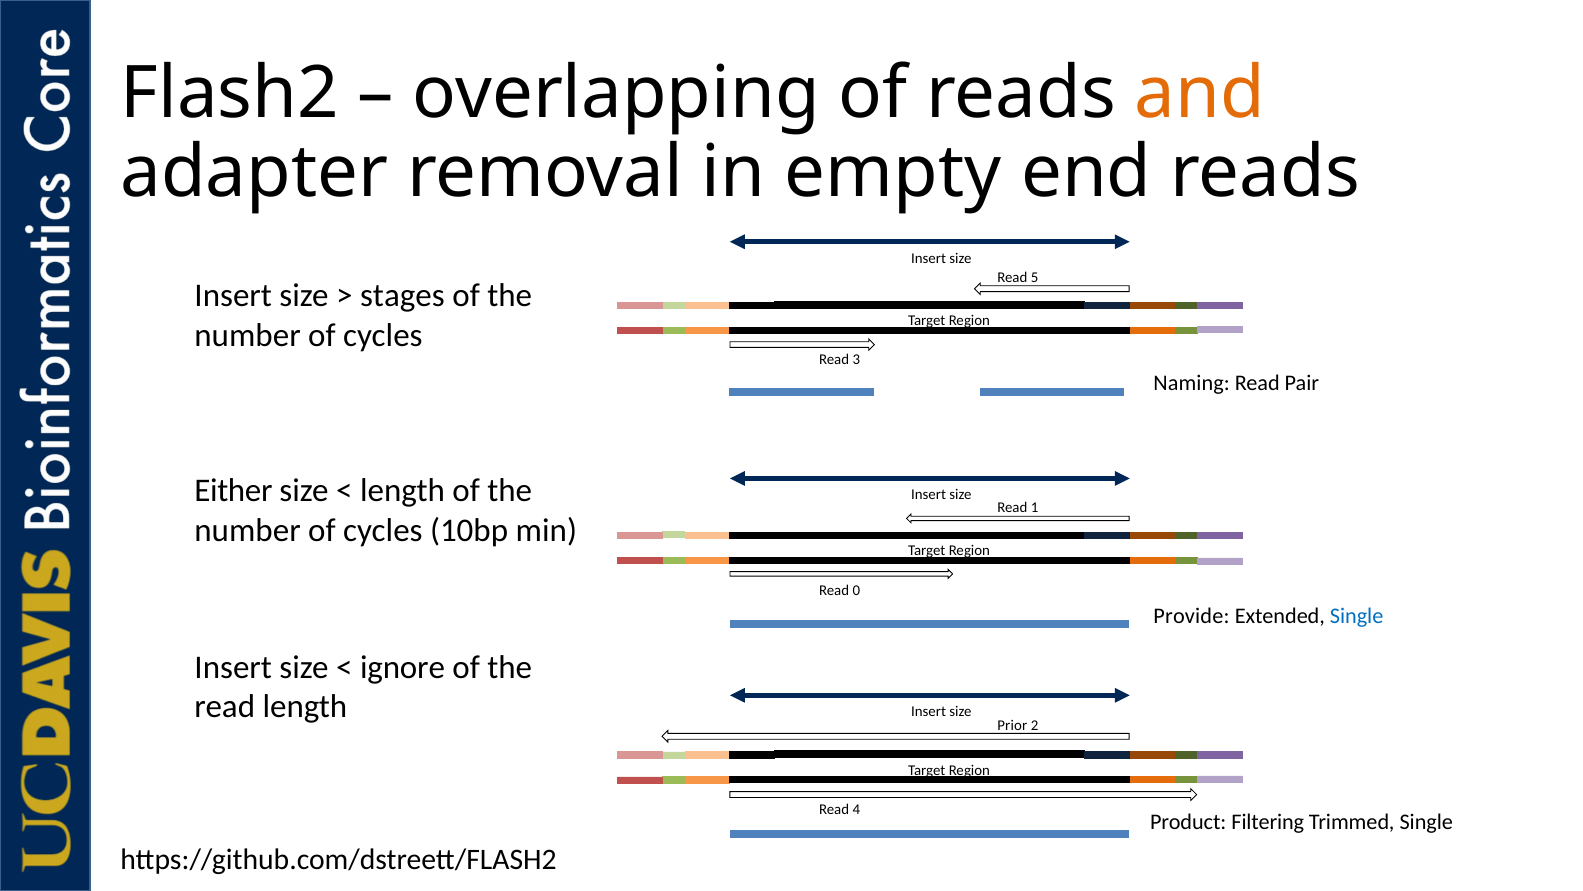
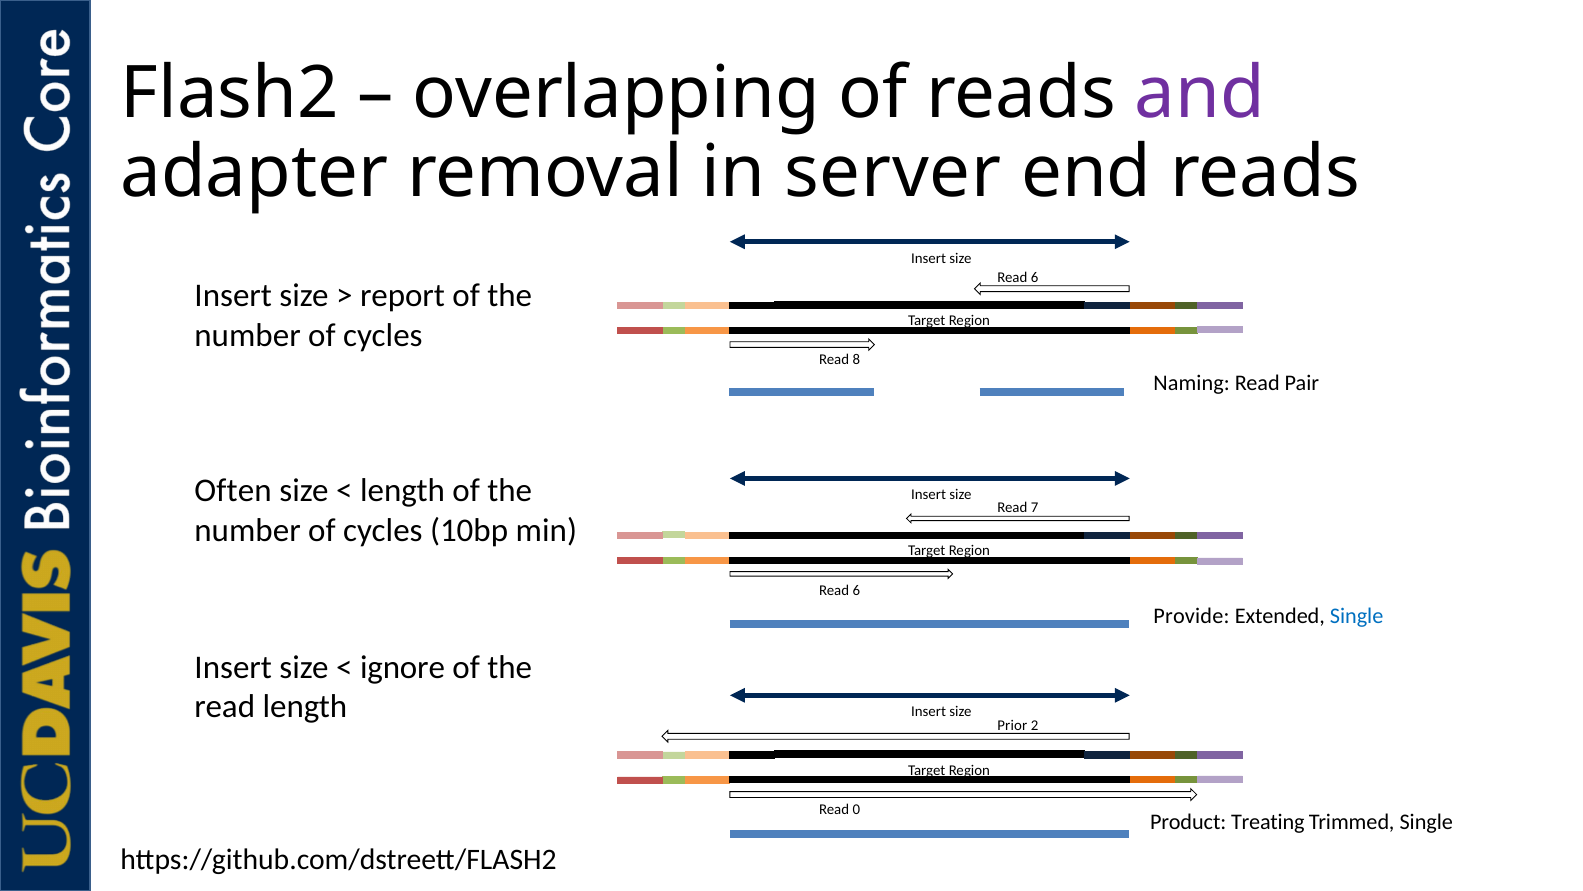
and colour: orange -> purple (1200, 94)
empty: empty -> server (893, 172)
5: 5 -> 6 (1035, 277)
stages: stages -> report (402, 296)
3: 3 -> 8 (856, 360)
Either: Either -> Often (233, 490)
1: 1 -> 7 (1035, 507)
0: 0 -> 6 (856, 590)
4: 4 -> 0 (856, 809)
Filtering: Filtering -> Treating (1268, 821)
